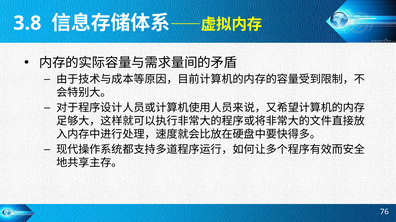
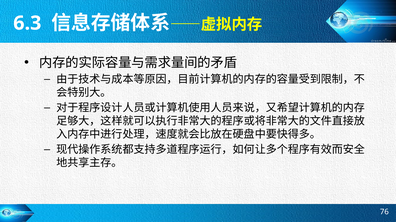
3.8: 3.8 -> 6.3 (27, 23)
